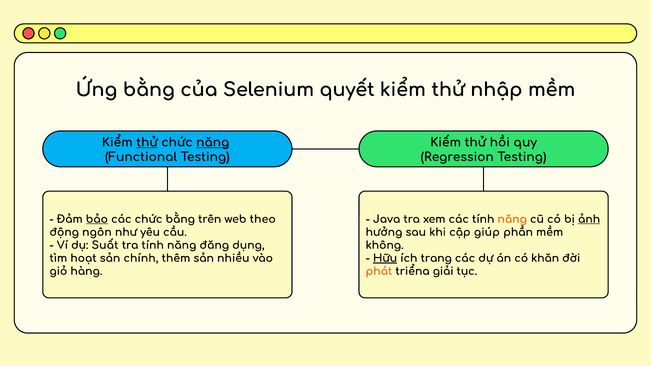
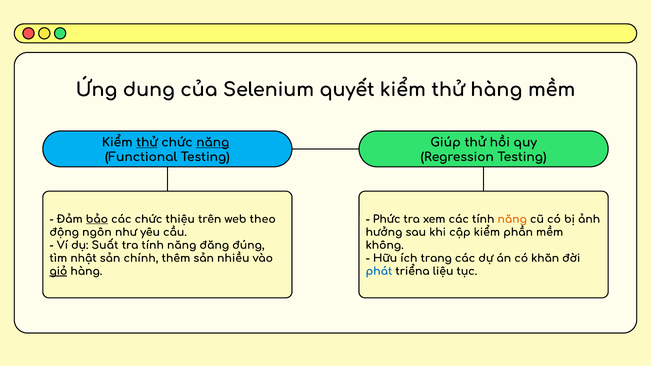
Ứng bằng: bằng -> dung (149, 90)
thử nhập: nhập -> hàng (496, 90)
Kiếm: Kiếm -> Giúp (446, 142)
chức bằng: bằng -> thiệu (180, 219)
Java: Java -> Phức (387, 219)
ảnh underline: present -> none (589, 219)
cập giúp: giúp -> kiểm (487, 232)
dụng: dụng -> đúng (248, 245)
hoạt: hoạt -> nhật (83, 258)
Hữu underline: present -> none (385, 258)
giỏ underline: none -> present (58, 271)
phát colour: orange -> blue (379, 271)
giải: giải -> liệu (443, 271)
